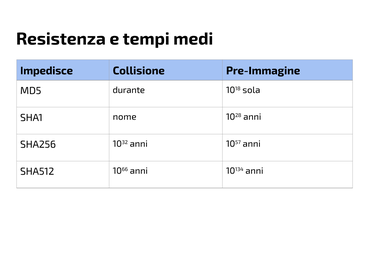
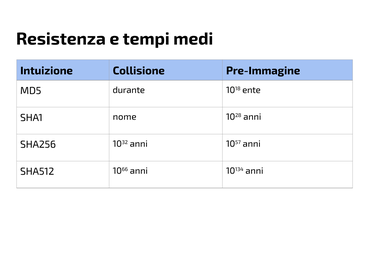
Impedisce: Impedisce -> Intuizione (46, 71)
sola: sola -> ente (251, 90)
